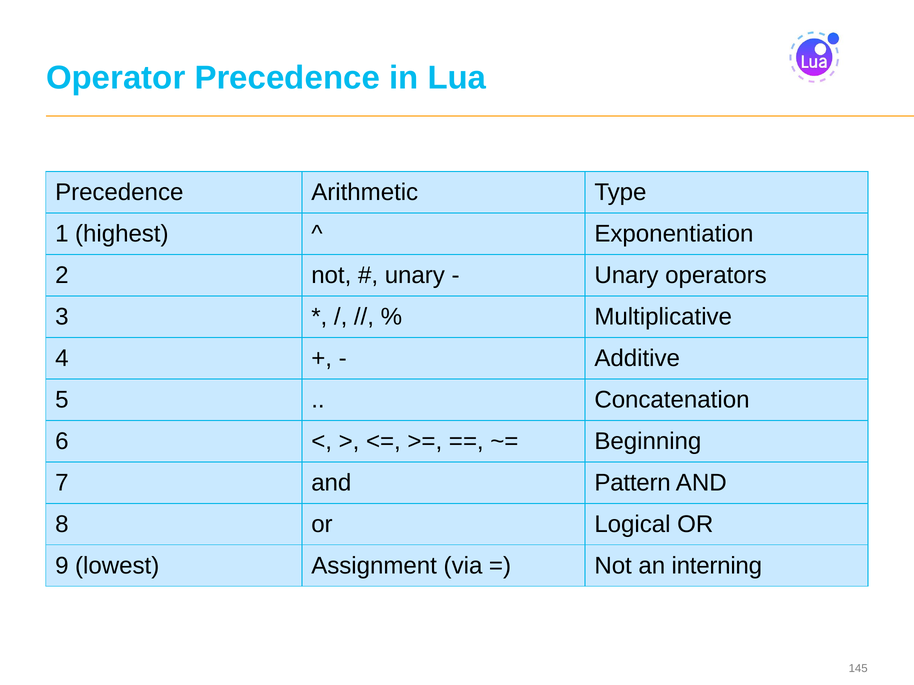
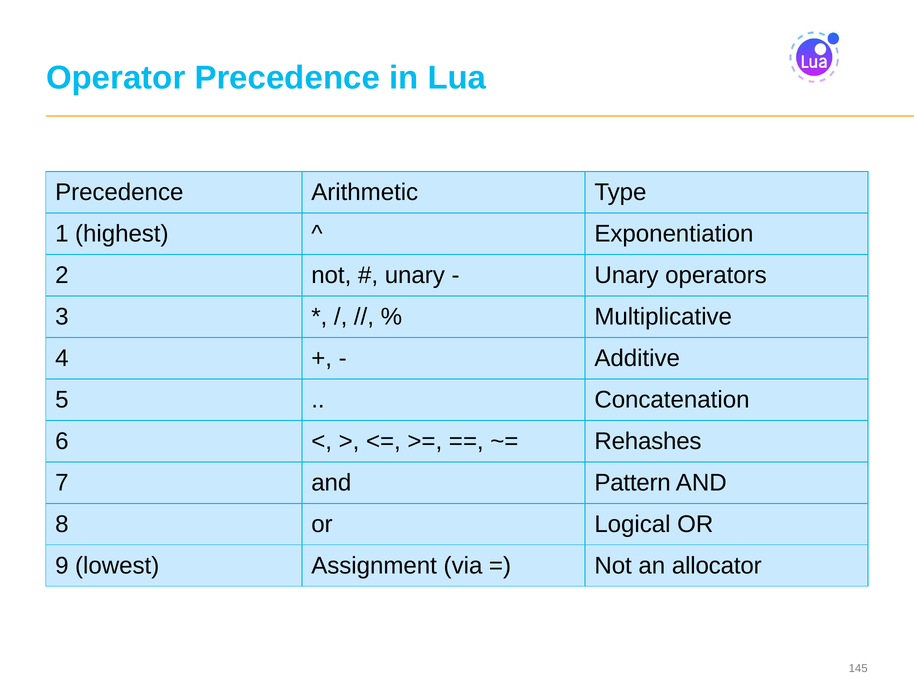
Beginning: Beginning -> Rehashes (648, 442)
interning: interning -> allocator (717, 566)
